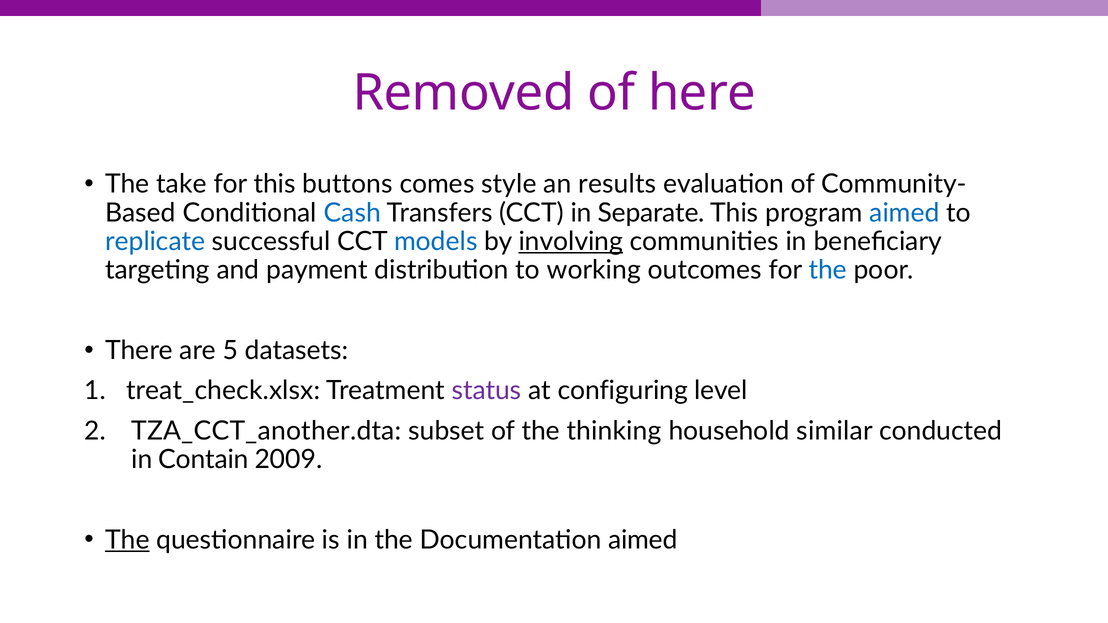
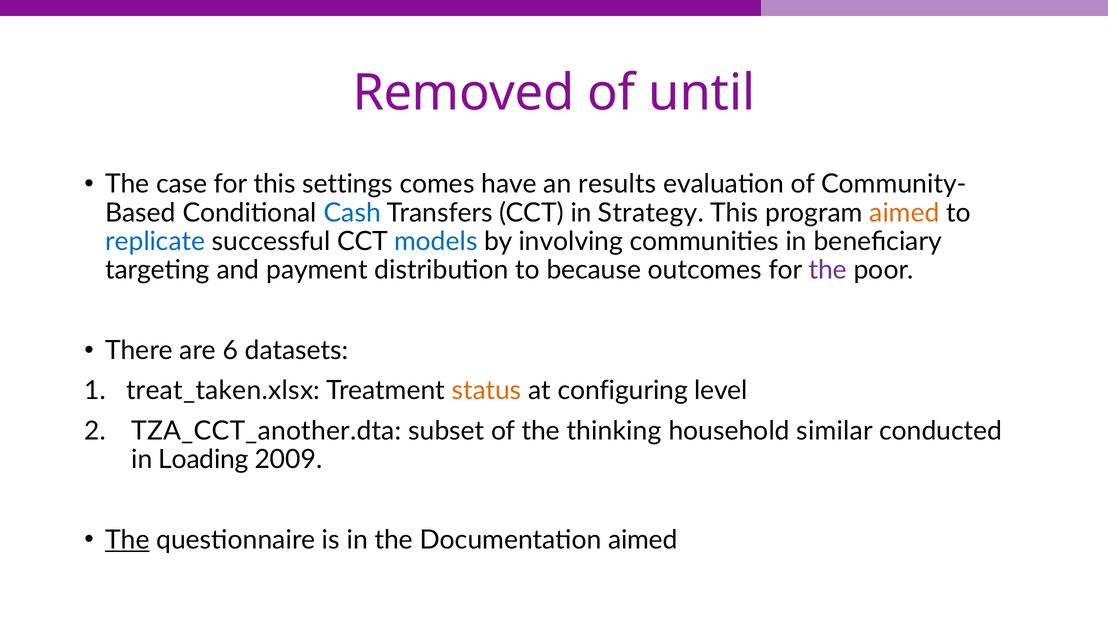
here: here -> until (702, 93)
take: take -> case (182, 184)
buttons: buttons -> settings (348, 184)
style: style -> have (509, 184)
Separate: Separate -> Strategy (651, 213)
aimed colour: blue -> orange (904, 213)
involving underline: present -> none (571, 242)
working: working -> because (594, 270)
the colour: blue -> purple (828, 270)
5: 5 -> 6 (230, 351)
treat_check.xlsx: treat_check.xlsx -> treat_taken.xlsx (223, 391)
status colour: purple -> orange (487, 391)
Contain: Contain -> Loading (203, 460)
